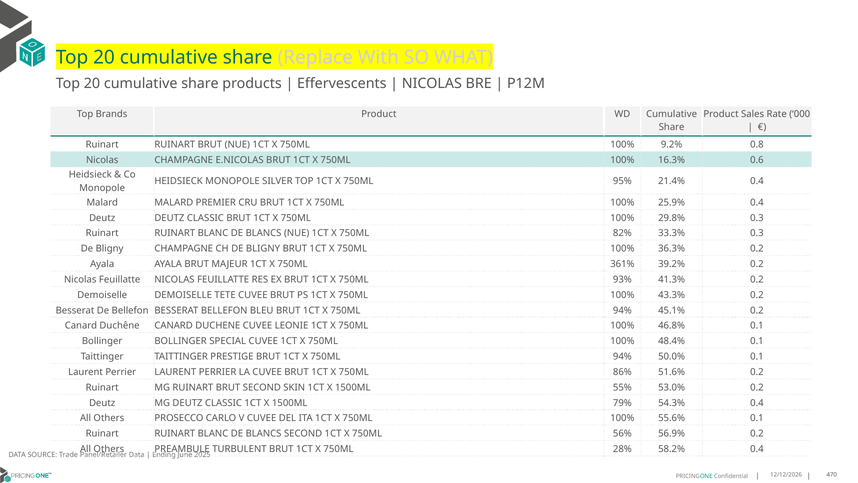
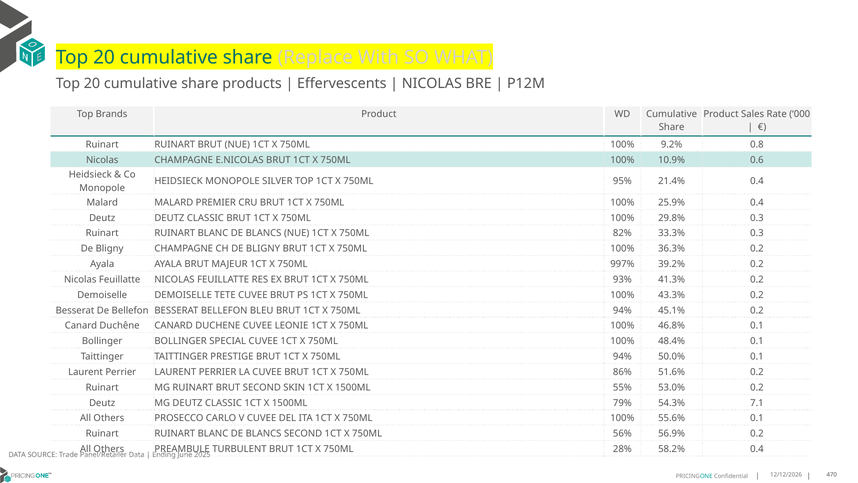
16.3%: 16.3% -> 10.9% (672, 160)
361%: 361% -> 997% (622, 264)
54.3% 0.4: 0.4 -> 7.1 (757, 403)
